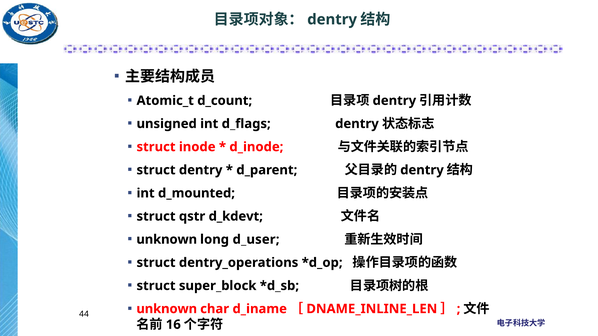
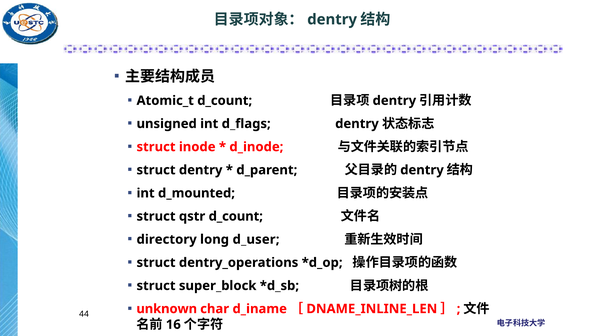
qstr d_kdevt: d_kdevt -> d_count (236, 217)
unknown: unknown -> directory (167, 240)
